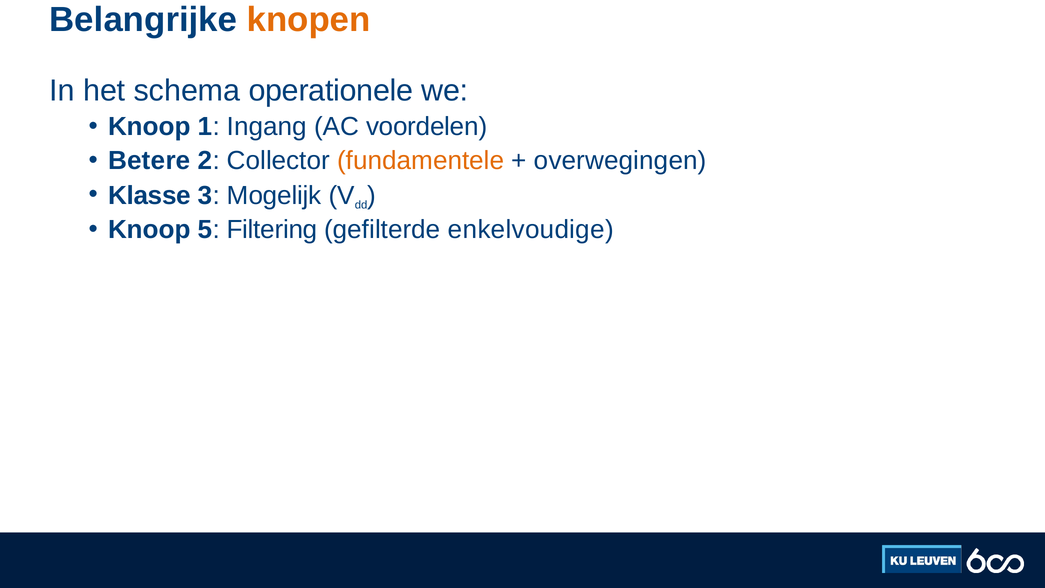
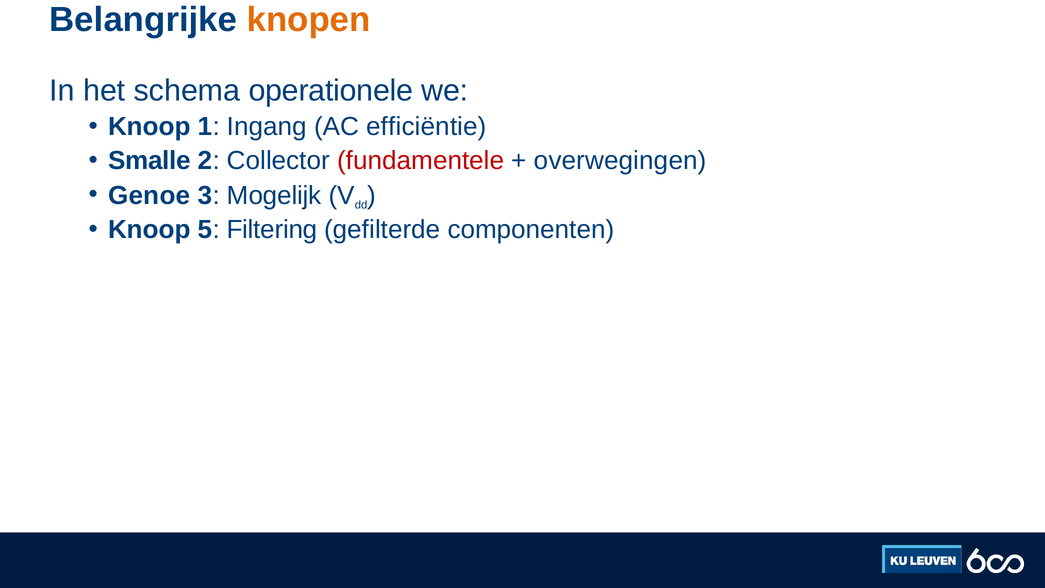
voordelen: voordelen -> efficiëntie (426, 127)
Betere: Betere -> Smalle (150, 160)
fundamentele colour: orange -> red (421, 160)
Klasse: Klasse -> Genoe (149, 195)
enkelvoudige: enkelvoudige -> componenten (531, 229)
